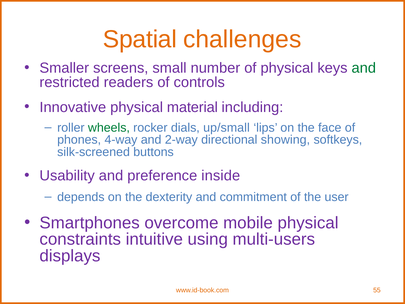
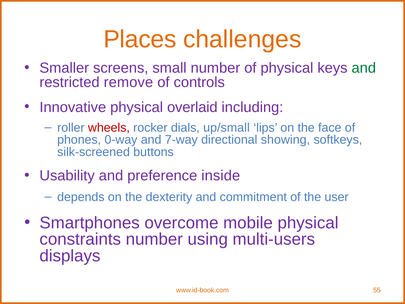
Spatial: Spatial -> Places (140, 39)
readers: readers -> remove (128, 82)
material: material -> overlaid (192, 107)
wheels colour: green -> red (109, 128)
4-way: 4-way -> 0-way (121, 140)
2-way: 2-way -> 7-way (181, 140)
constraints intuitive: intuitive -> number (154, 239)
